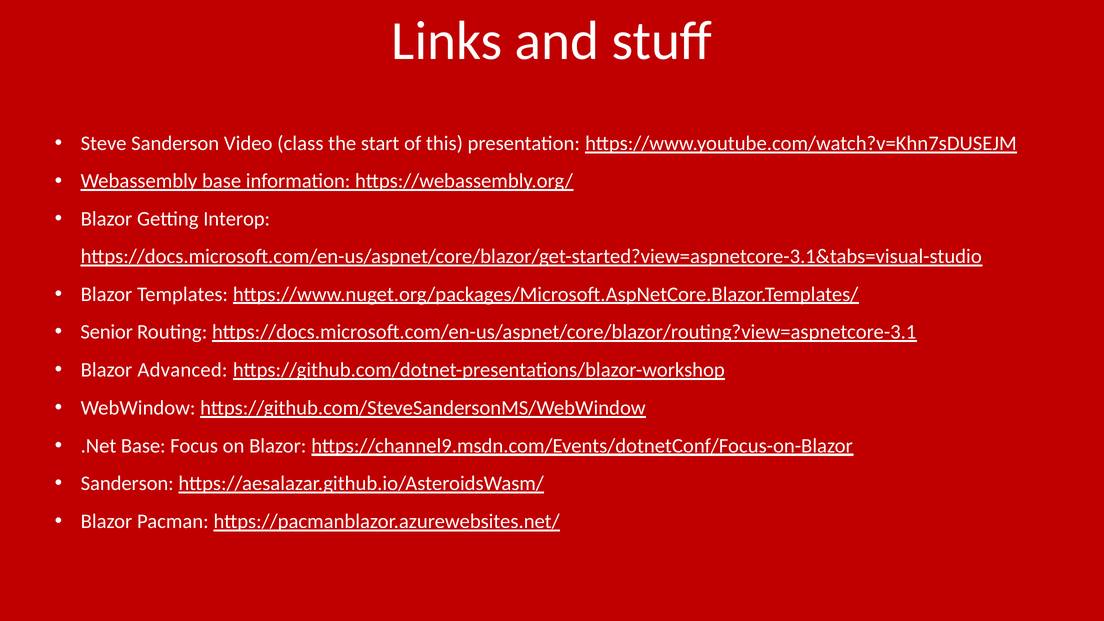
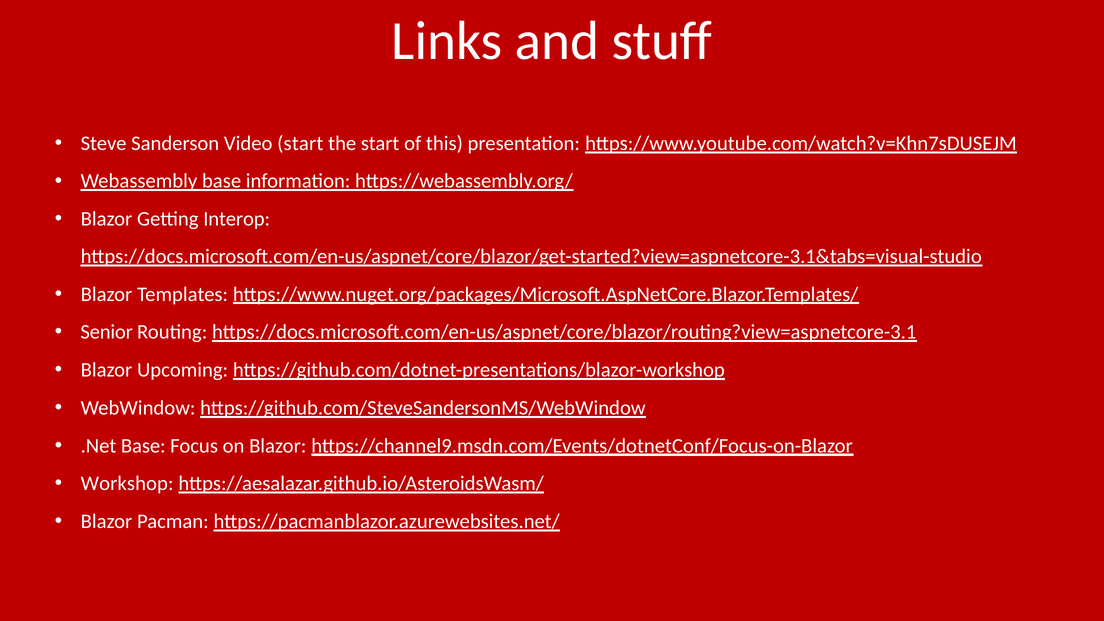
Video class: class -> start (300, 143)
Advanced: Advanced -> Upcoming (183, 370)
Sanderson: Sanderson -> Workshop (127, 484)
